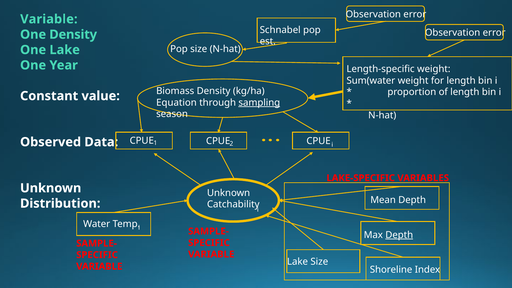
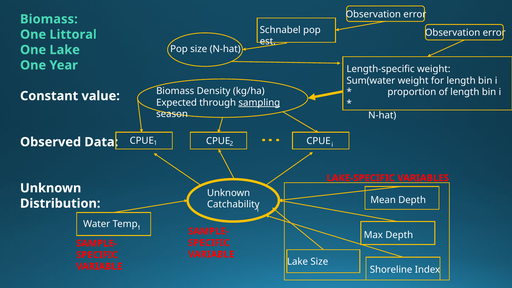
Variable: Variable -> Biomass (49, 19)
One Density: Density -> Littoral (73, 35)
Equation: Equation -> Expected (177, 103)
Depth underline: present -> none (399, 235)
